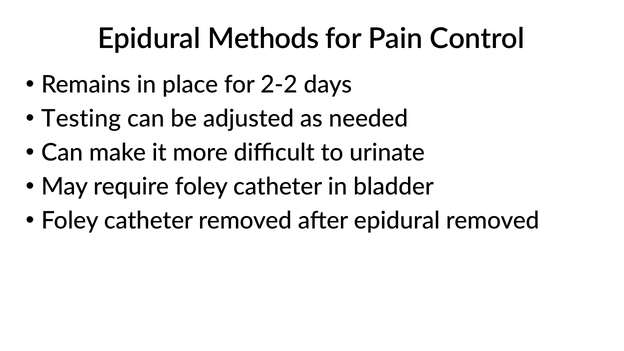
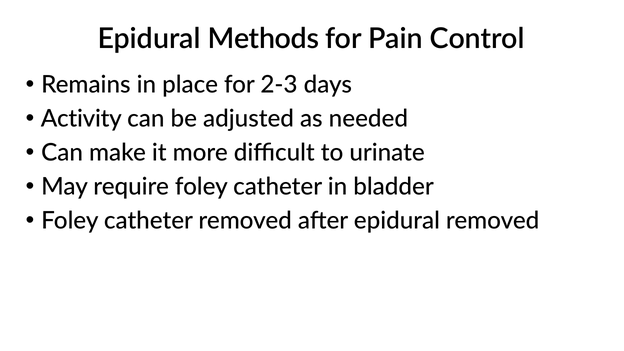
2-2: 2-2 -> 2-3 (279, 85)
Testing: Testing -> Activity (81, 119)
